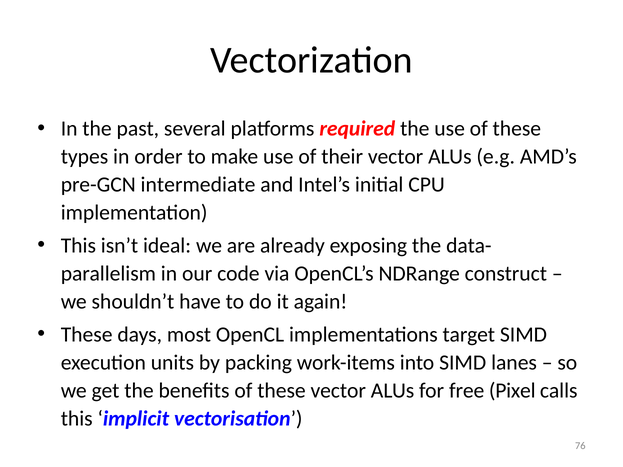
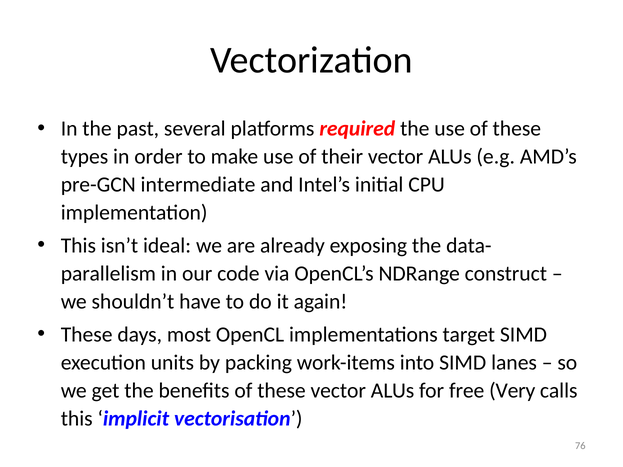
Pixel: Pixel -> Very (512, 391)
